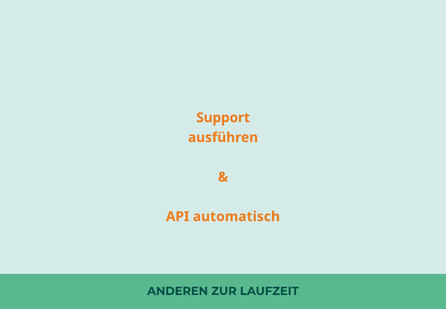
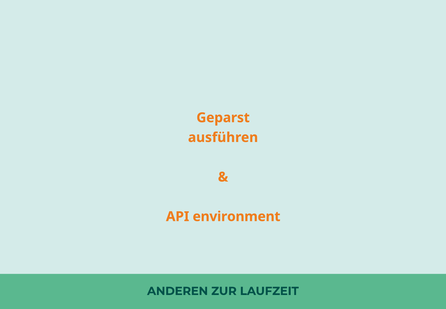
Support: Support -> Geparst (223, 118)
automatisch: automatisch -> environment (236, 216)
